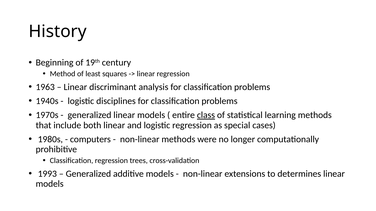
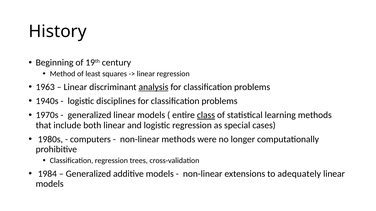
analysis underline: none -> present (153, 87)
1993: 1993 -> 1984 (47, 174)
determines: determines -> adequately (299, 174)
